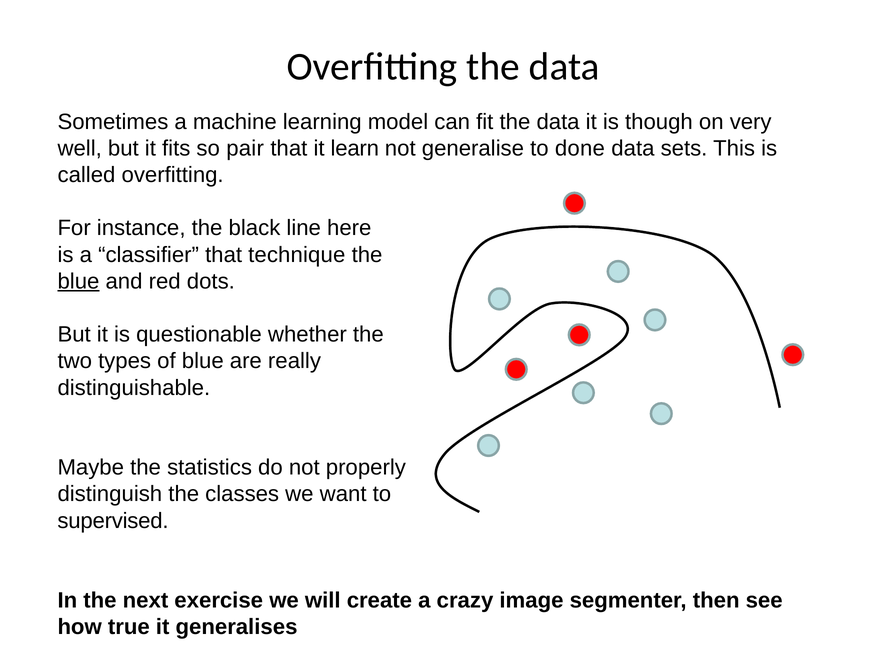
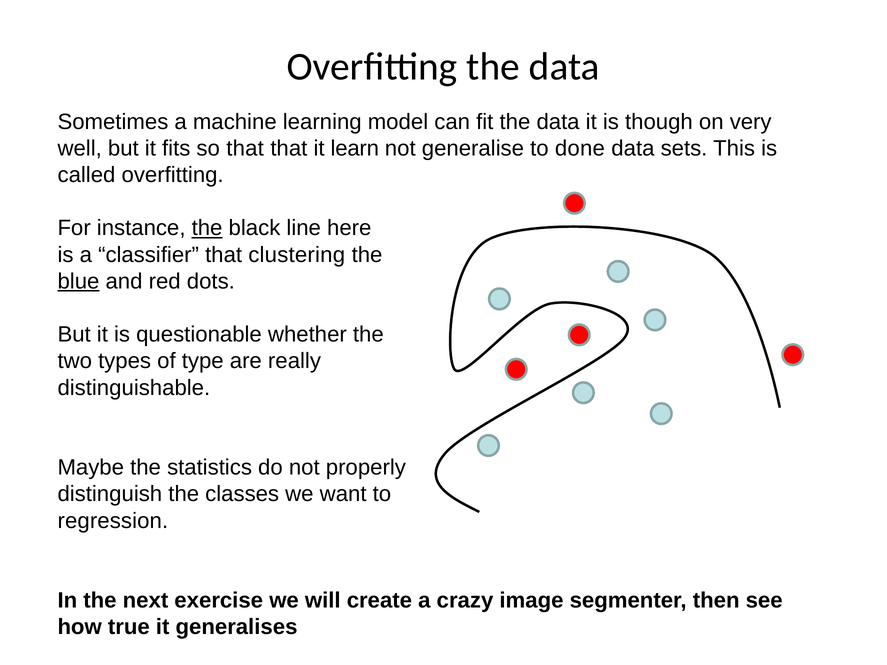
so pair: pair -> that (245, 148)
the underline: none -> present (207, 228)
technique: technique -> clustering (297, 255)
of blue: blue -> type (203, 361)
supervised: supervised -> regression (113, 521)
